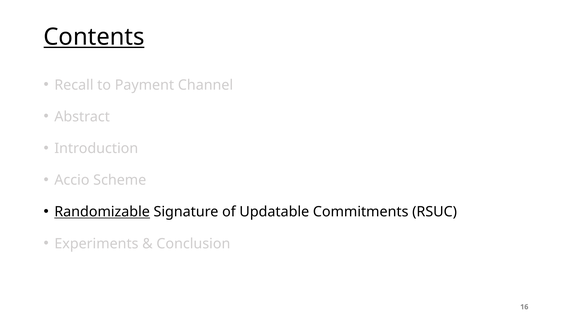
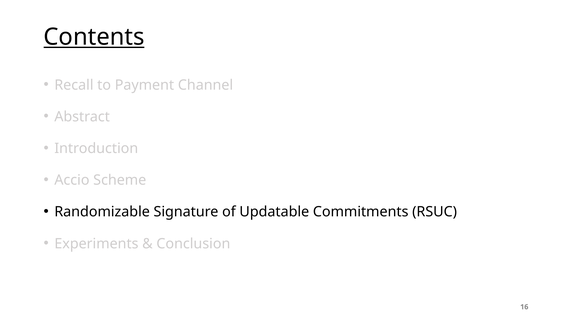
Randomizable underline: present -> none (102, 212)
